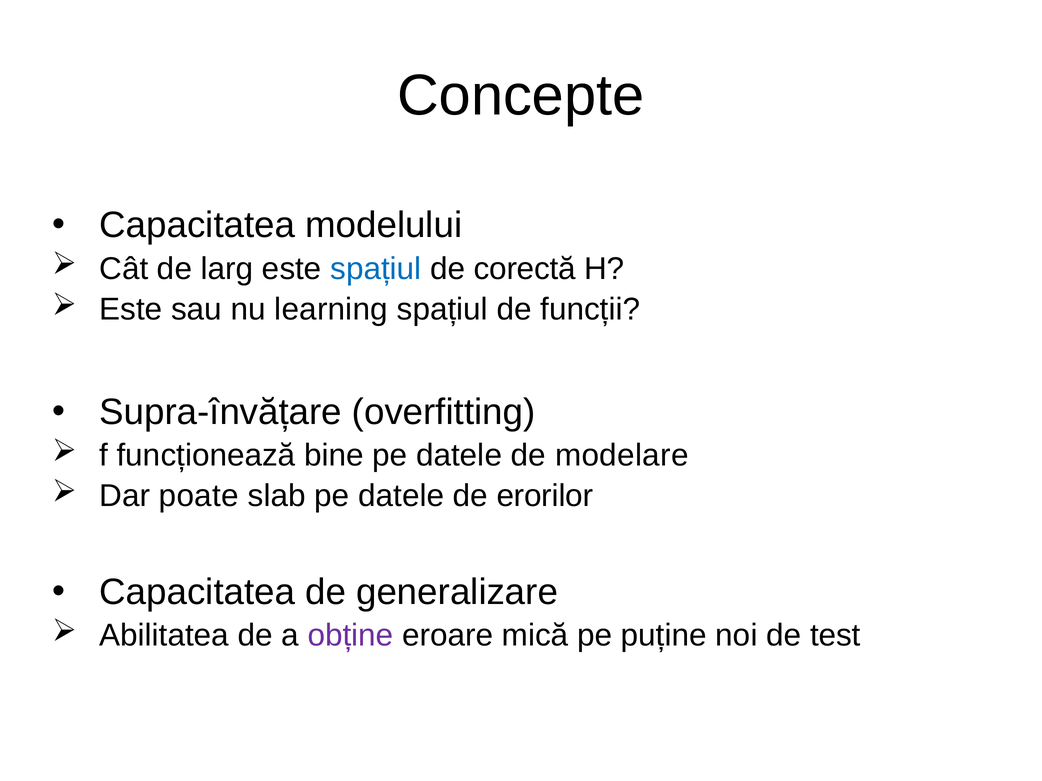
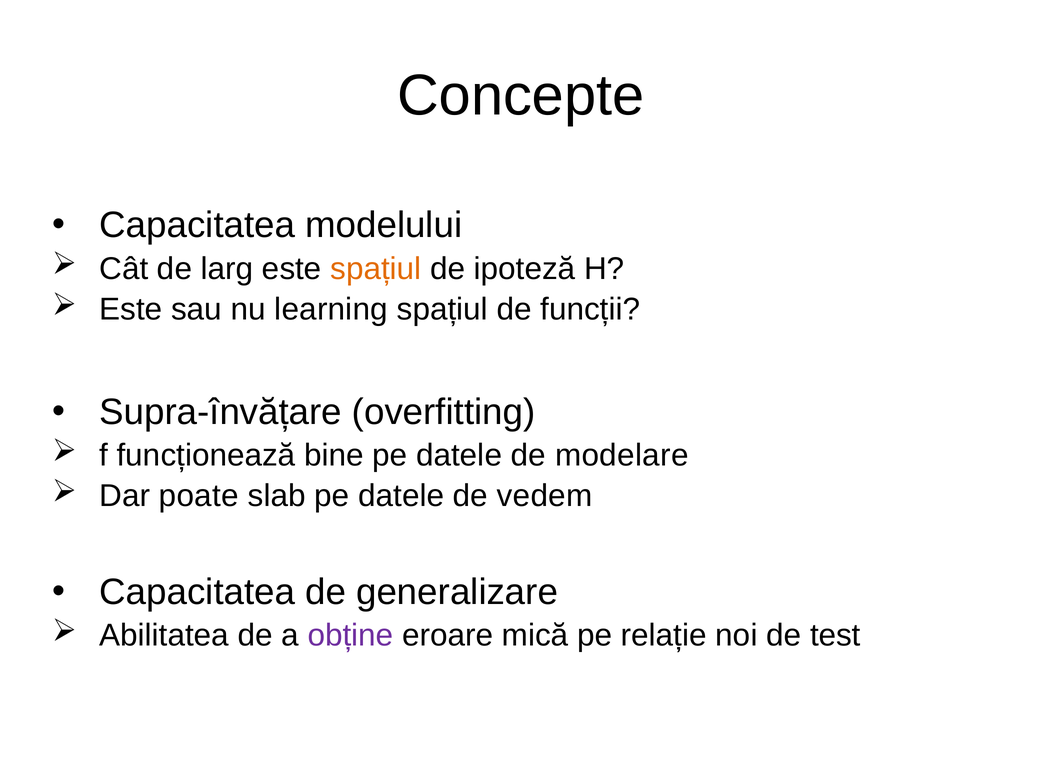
spațiul colour: blue -> orange (376, 269)
corectă: corectă -> ipoteză (525, 269)
erorilor: erorilor -> vedem (545, 496)
puține: puține -> relație (664, 636)
